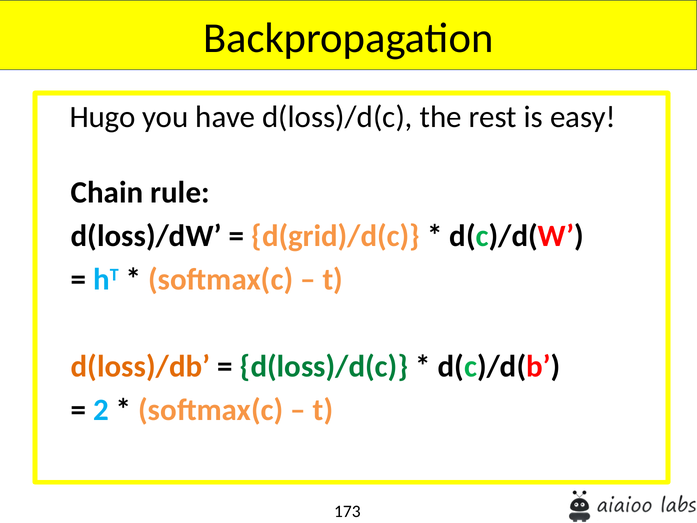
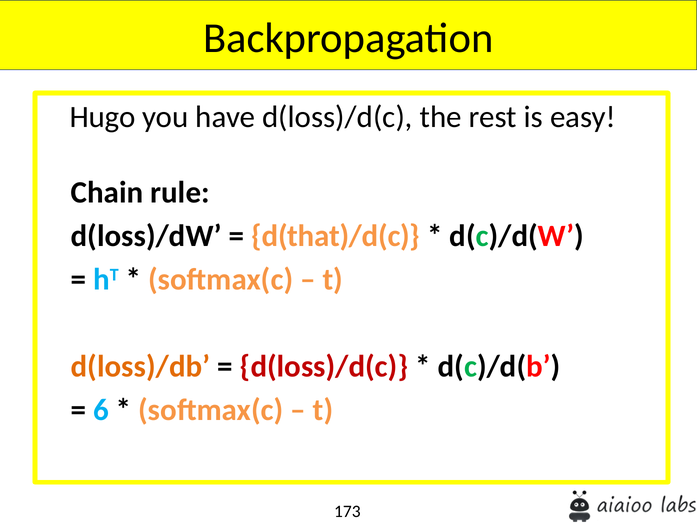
d(grid)/d(c: d(grid)/d(c -> d(that)/d(c (336, 236)
d(loss)/d(c colour: green -> red (324, 366)
2: 2 -> 6 (101, 410)
